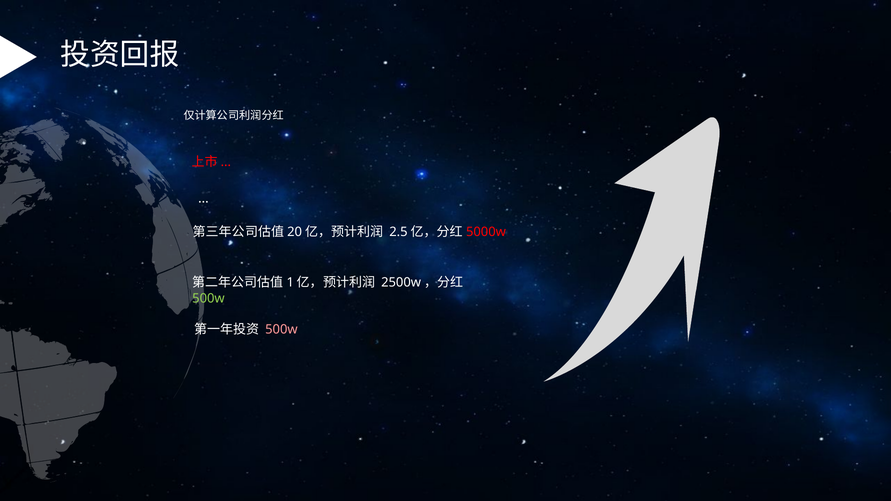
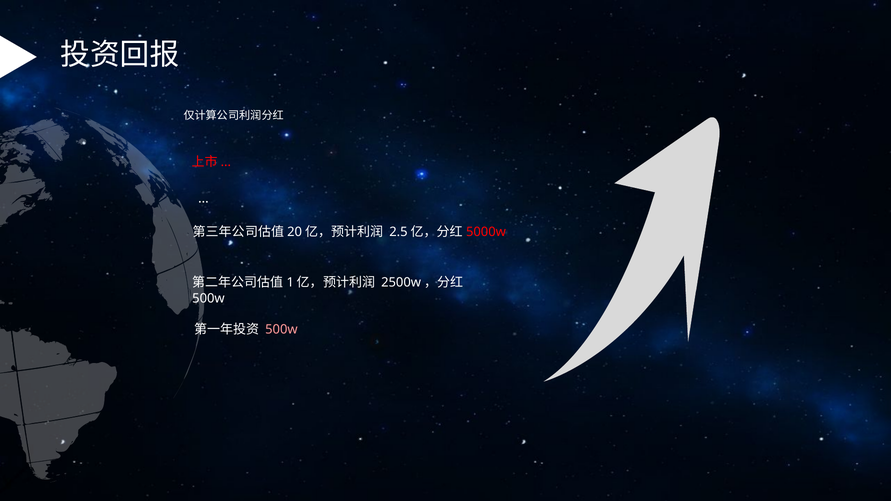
500w colour: light green -> white (208, 298)
